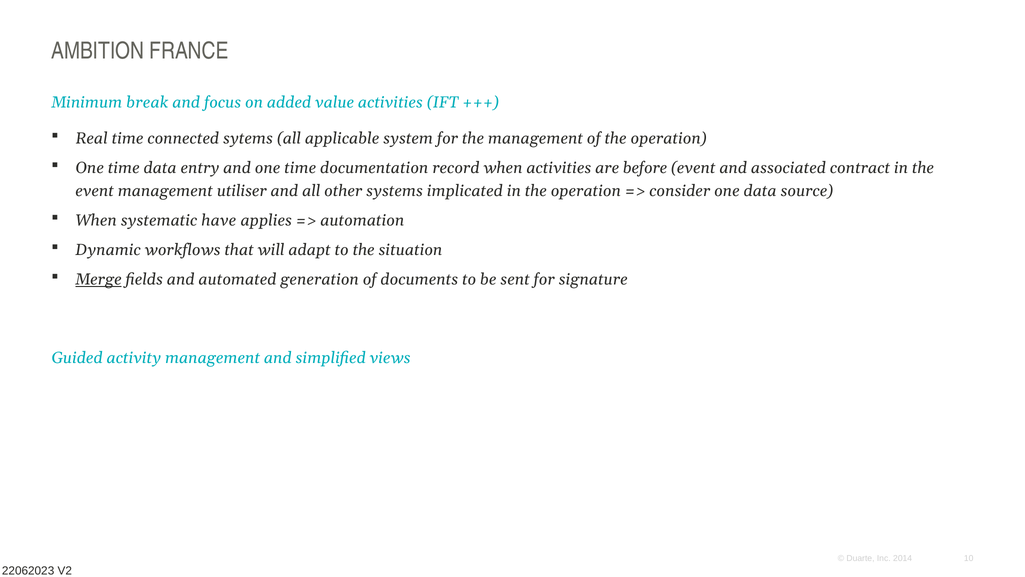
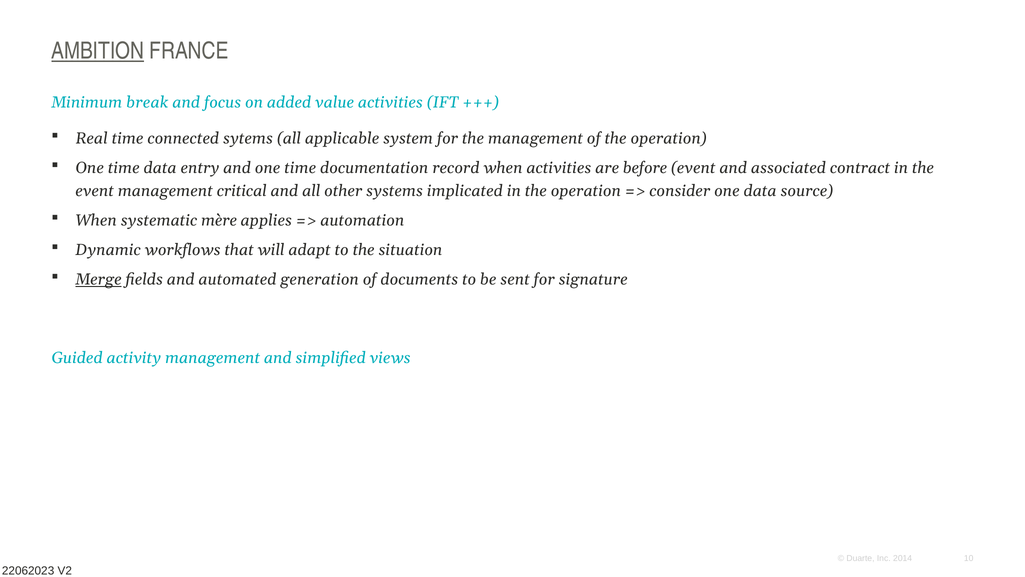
AMBITION underline: none -> present (98, 51)
utiliser: utiliser -> critical (242, 191)
have: have -> mère (219, 220)
